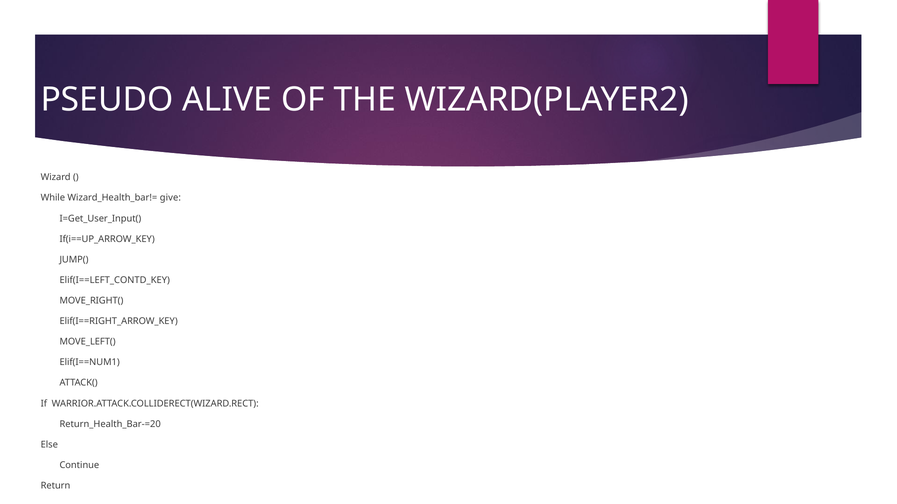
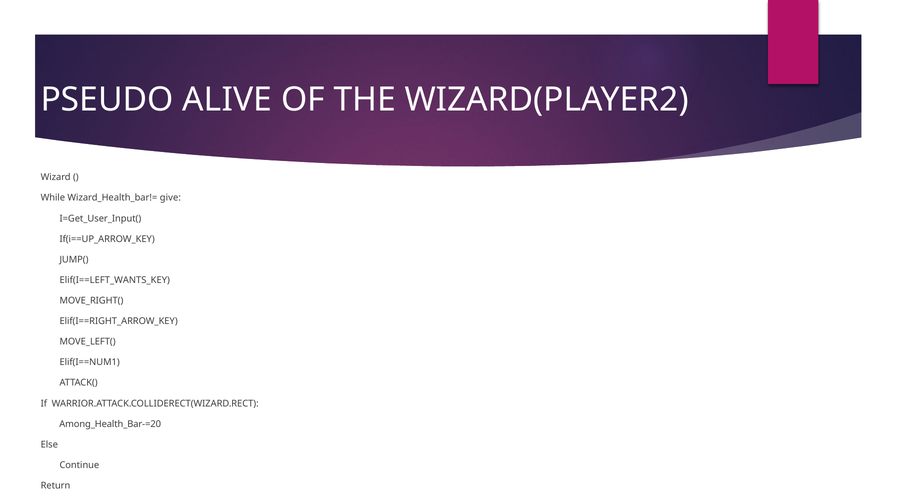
Elif(I==LEFT_CONTD_KEY: Elif(I==LEFT_CONTD_KEY -> Elif(I==LEFT_WANTS_KEY (115, 280)
Return_Health_Bar-=20: Return_Health_Bar-=20 -> Among_Health_Bar-=20 (110, 424)
